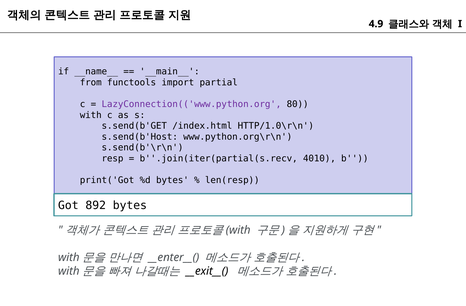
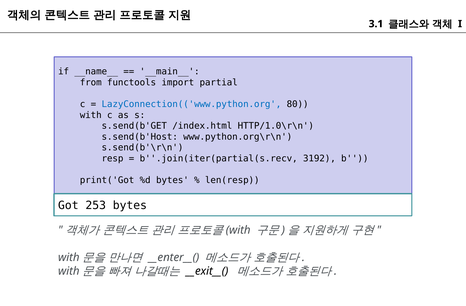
4.9: 4.9 -> 3.1 (376, 24)
LazyConnection(('www.python.org colour: purple -> blue (191, 104)
4010: 4010 -> 3192 (319, 159)
892: 892 -> 253 (96, 206)
